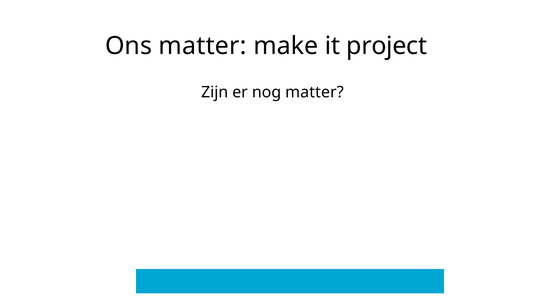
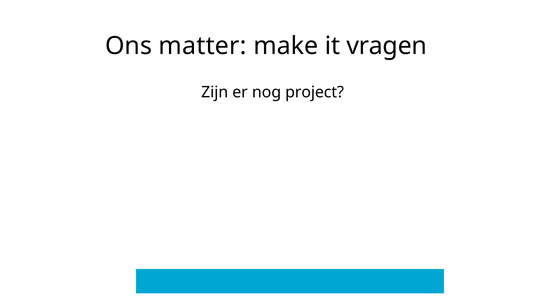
project: project -> vragen (387, 46)
nog matter: matter -> project (315, 92)
